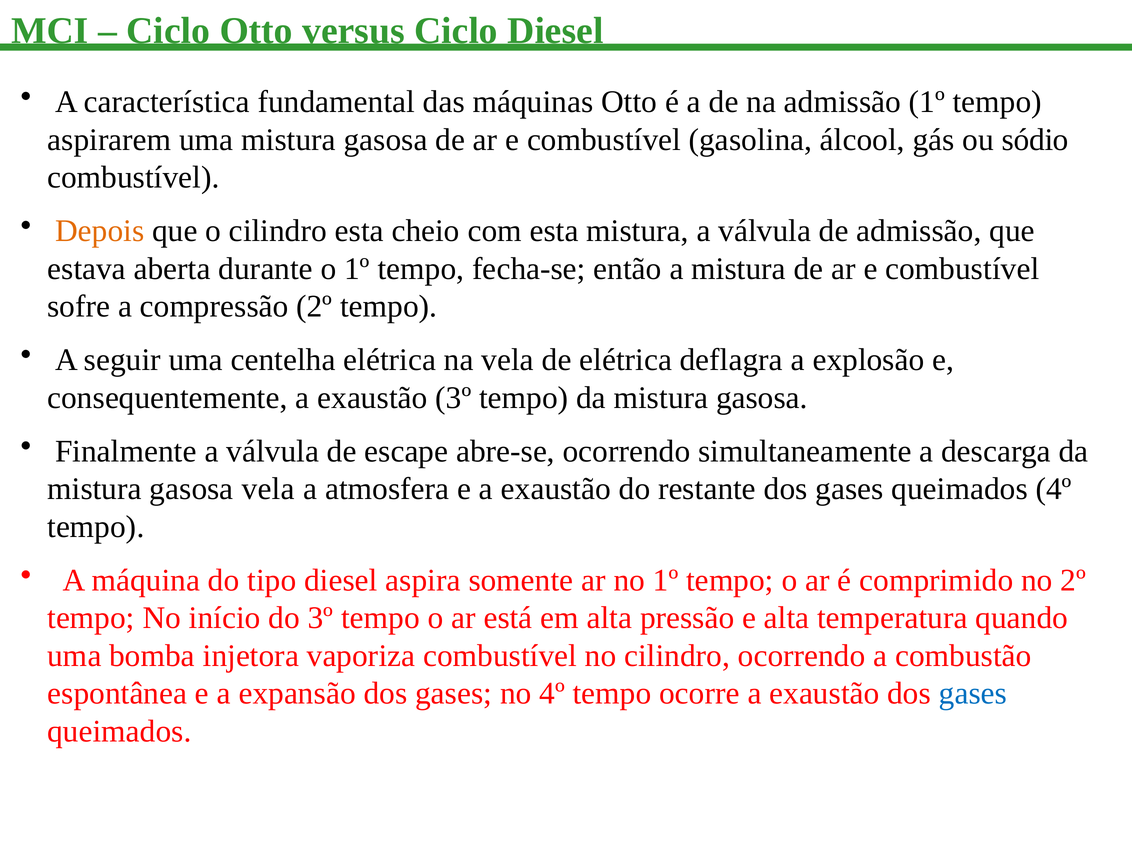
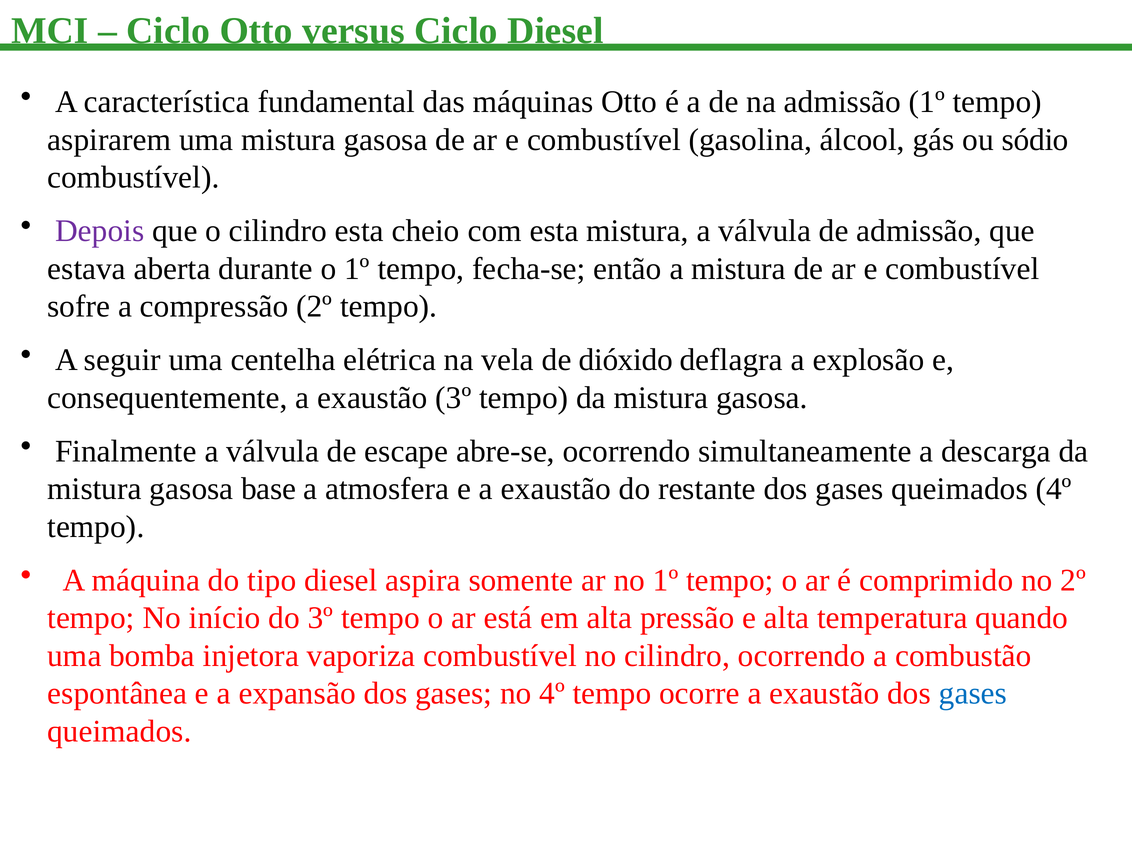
Depois colour: orange -> purple (100, 231)
de elétrica: elétrica -> dióxido (626, 360)
gasosa vela: vela -> base (268, 489)
